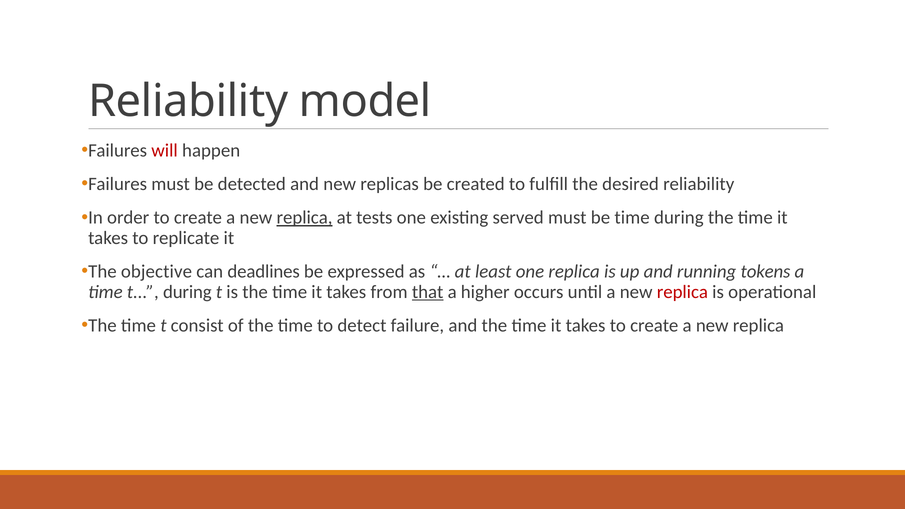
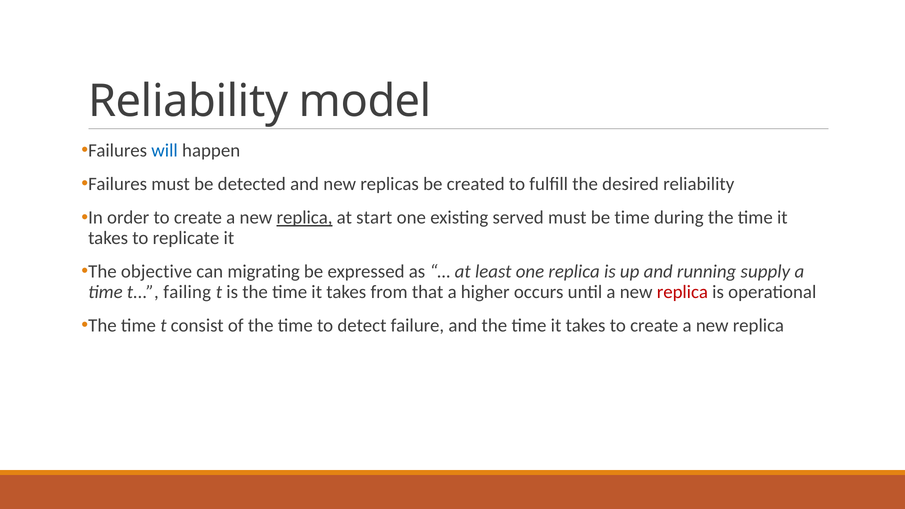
will colour: red -> blue (165, 150)
tests: tests -> start (374, 218)
deadlines: deadlines -> migrating (264, 272)
tokens: tokens -> supply (765, 272)
t during: during -> failing (187, 292)
that underline: present -> none (428, 292)
